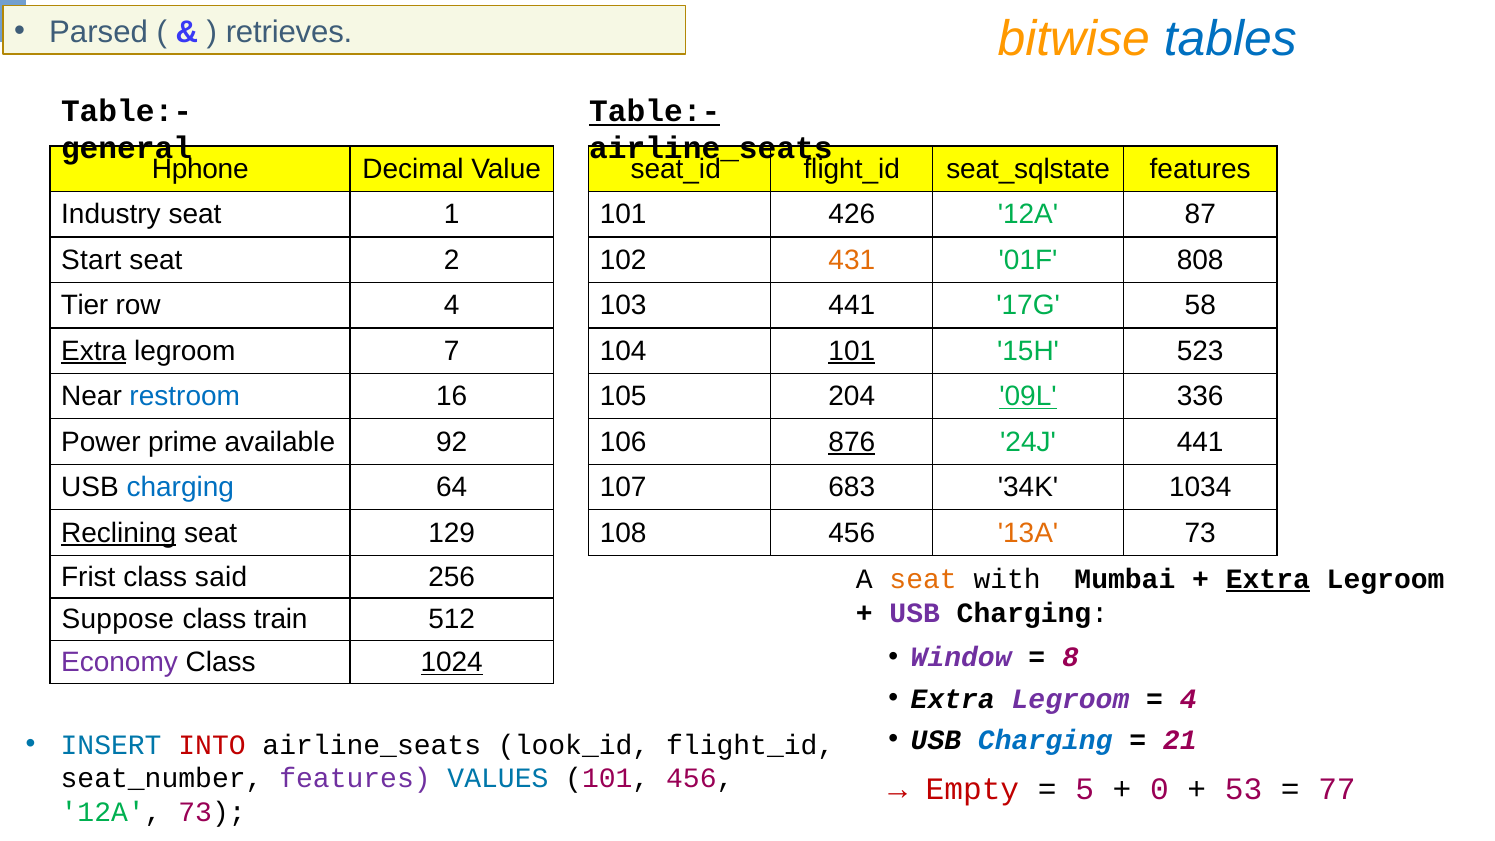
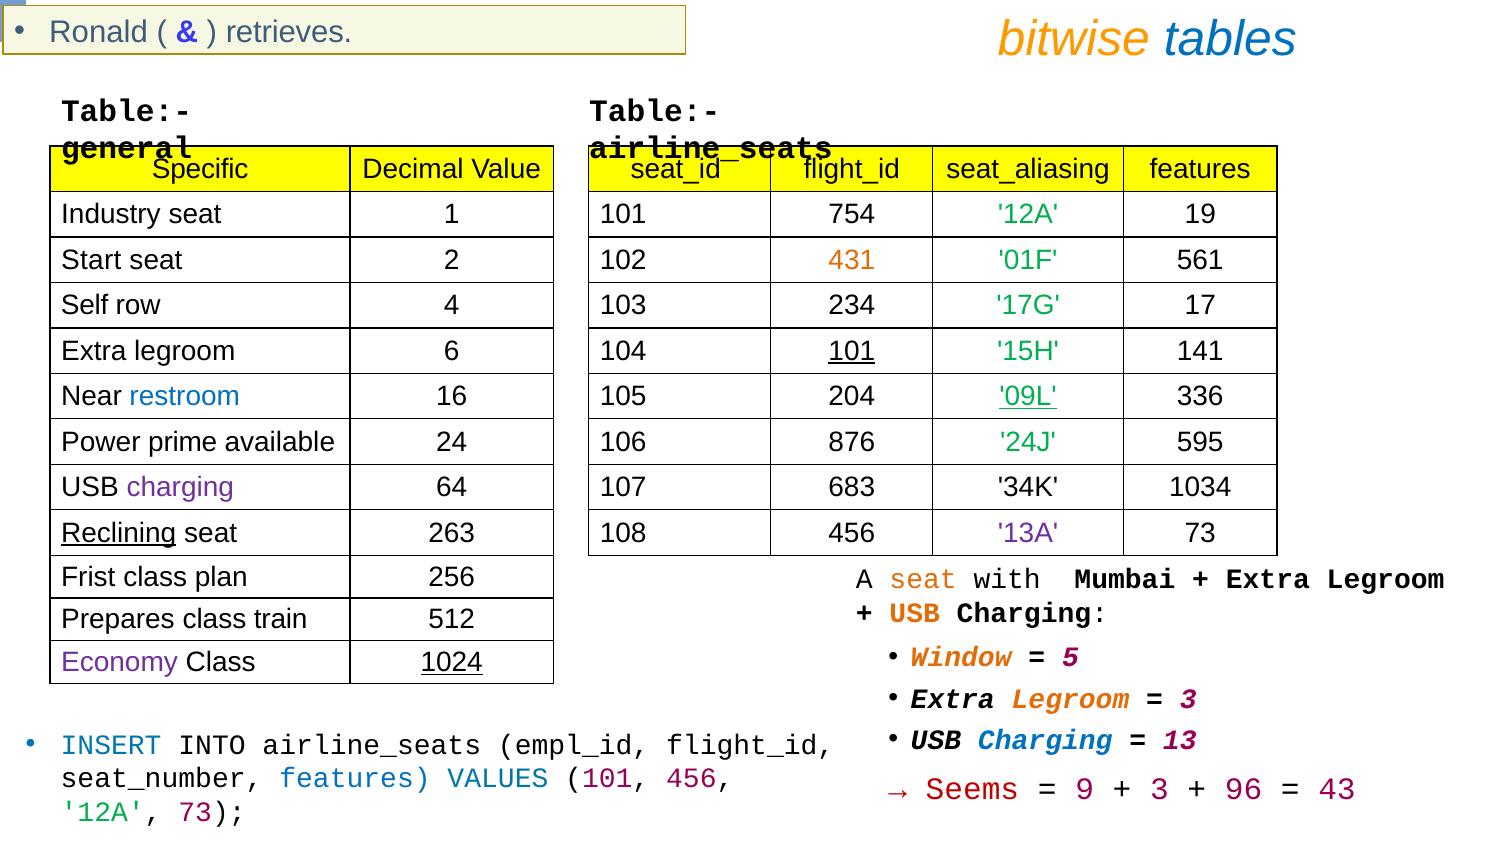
Parsed: Parsed -> Ronald (99, 32)
Table:- underline: present -> none (655, 111)
Hphone: Hphone -> Specific (200, 169)
seat_sqlstate: seat_sqlstate -> seat_aliasing (1028, 169)
426: 426 -> 754 (852, 215)
87: 87 -> 19 (1200, 215)
808: 808 -> 561 (1200, 260)
Tier: Tier -> Self (85, 306)
103 441: 441 -> 234 (852, 306)
58: 58 -> 17 (1200, 306)
Extra underline: present -> none (94, 351)
7: 7 -> 6 (452, 351)
523: 523 -> 141 (1200, 351)
92: 92 -> 24 (452, 442)
876 underline: present -> none (852, 442)
24J 441: 441 -> 595 (1200, 442)
charging colour: blue -> purple (180, 487)
129: 129 -> 263 (452, 533)
13A colour: orange -> purple (1028, 533)
said: said -> plan (221, 577)
Extra underline: present -> none (1268, 579)
USB colour: purple -> orange (915, 613)
Suppose: Suppose -> Prepares (118, 620)
Window colour: purple -> orange (961, 658)
8: 8 -> 5 (1070, 658)
Legroom colour: purple -> orange (1070, 699)
4: 4 -> 3 (1188, 699)
21: 21 -> 13 (1180, 740)
INTO colour: red -> black (212, 745)
look_id: look_id -> empl_id (574, 745)
features colour: purple -> blue (355, 779)
Empty: Empty -> Seems (972, 789)
5: 5 -> 9 (1085, 789)
0: 0 -> 3 (1159, 789)
53: 53 -> 96 (1244, 789)
77: 77 -> 43 (1337, 789)
